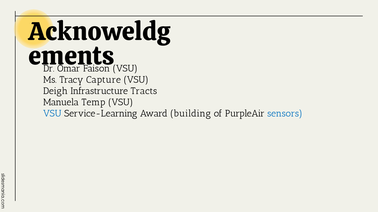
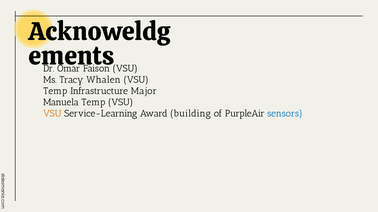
Capture: Capture -> Whalen (103, 80)
Deigh: Deigh -> Temp (55, 91)
Tracts: Tracts -> Major (144, 91)
VSU colour: blue -> orange (52, 114)
